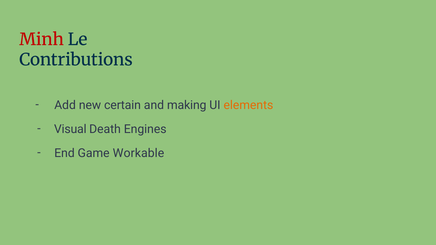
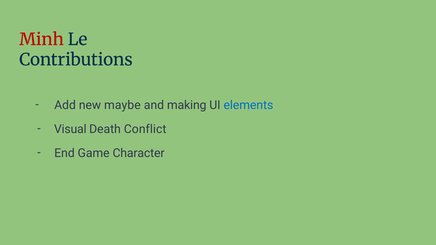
certain: certain -> maybe (122, 105)
elements colour: orange -> blue (248, 105)
Engines: Engines -> Conflict (145, 129)
Workable: Workable -> Character (139, 153)
